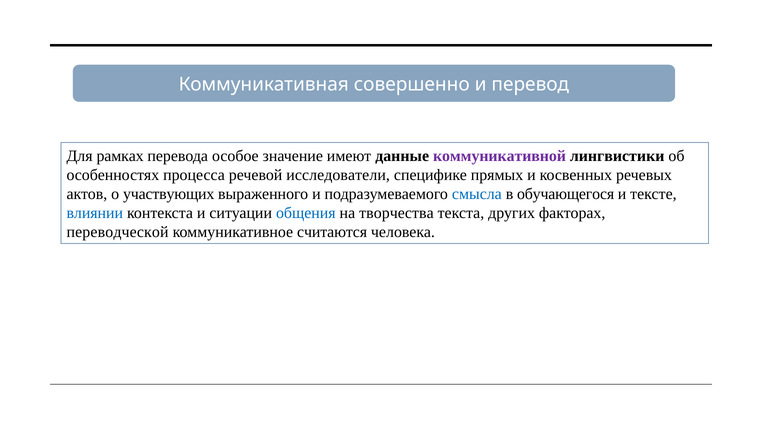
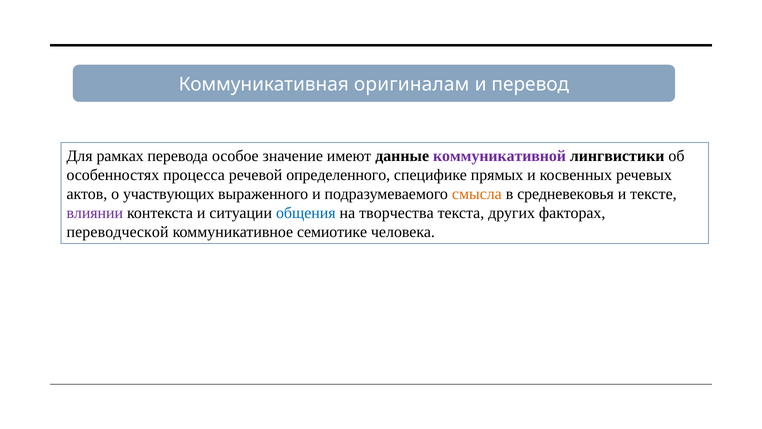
совершенно: совершенно -> оригиналам (412, 85)
исследователи: исследователи -> определенного (338, 175)
смысла colour: blue -> orange (477, 194)
обучающегося: обучающегося -> средневековья (566, 194)
влиянии colour: blue -> purple (95, 213)
считаются: считаются -> семиотике (332, 232)
